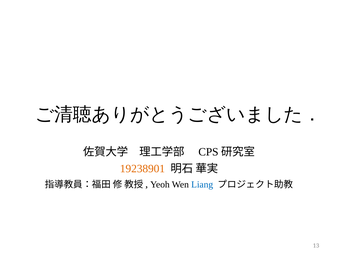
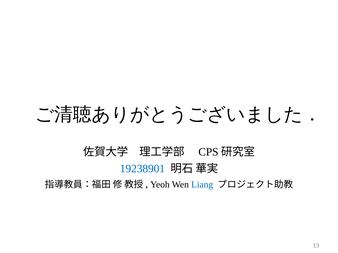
19238901 colour: orange -> blue (142, 169)
